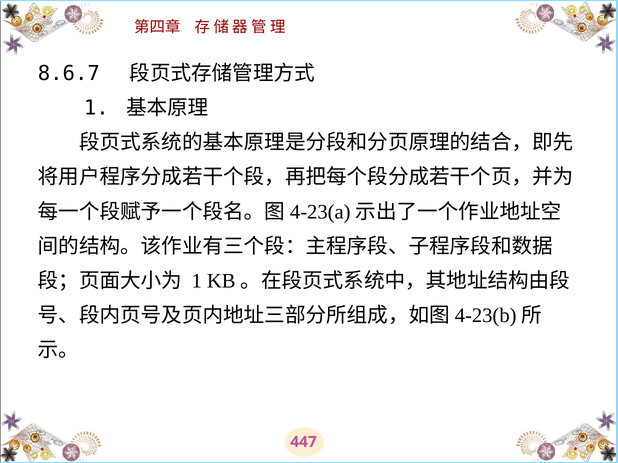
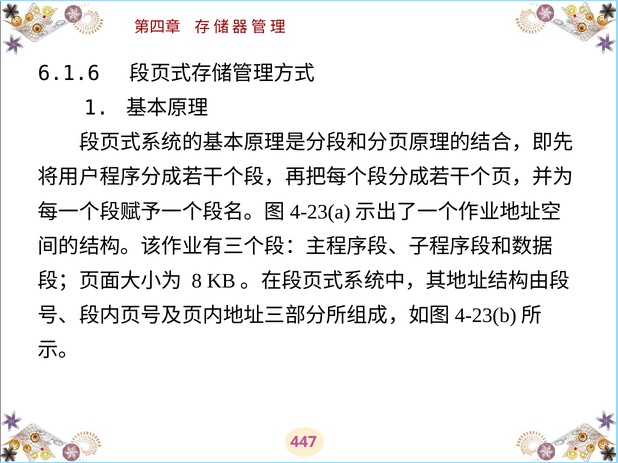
8.6.7: 8.6.7 -> 6.1.6 (69, 74)
1: 1 -> 8 (197, 281)
